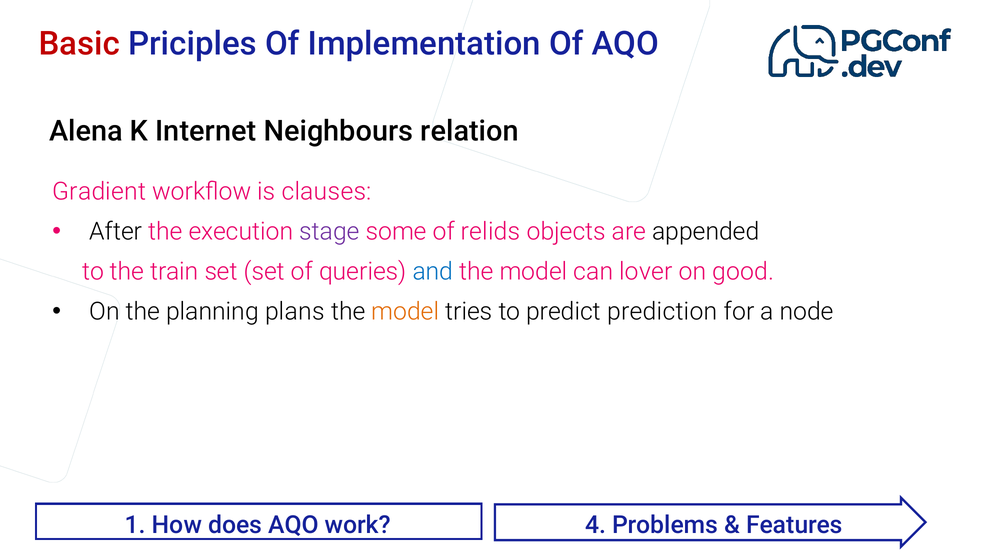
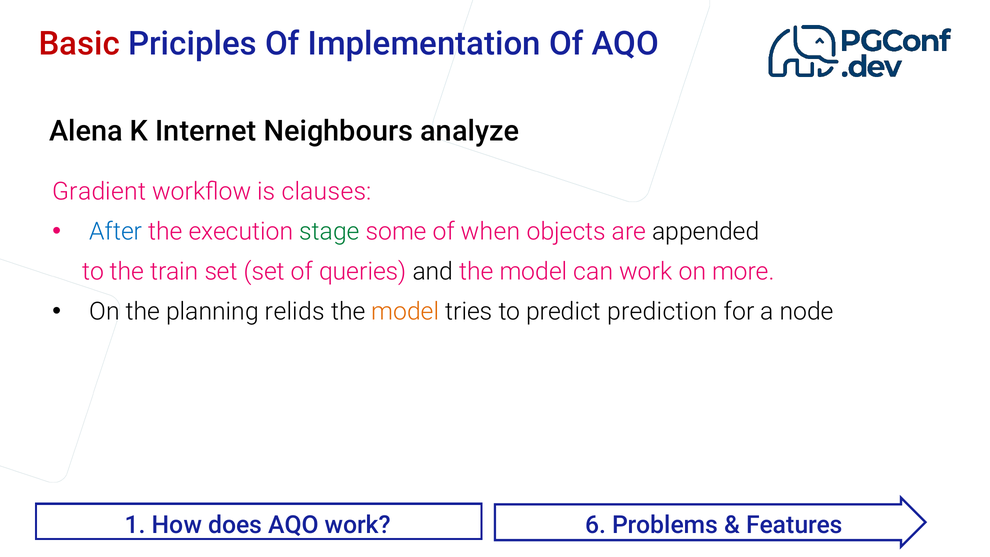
relation: relation -> analyze (470, 131)
After colour: black -> blue (116, 232)
stage colour: purple -> green (329, 232)
relids: relids -> when (491, 232)
and colour: blue -> black (433, 272)
can lover: lover -> work (646, 272)
good: good -> more (743, 272)
plans: plans -> relids (295, 312)
4: 4 -> 6 (596, 525)
